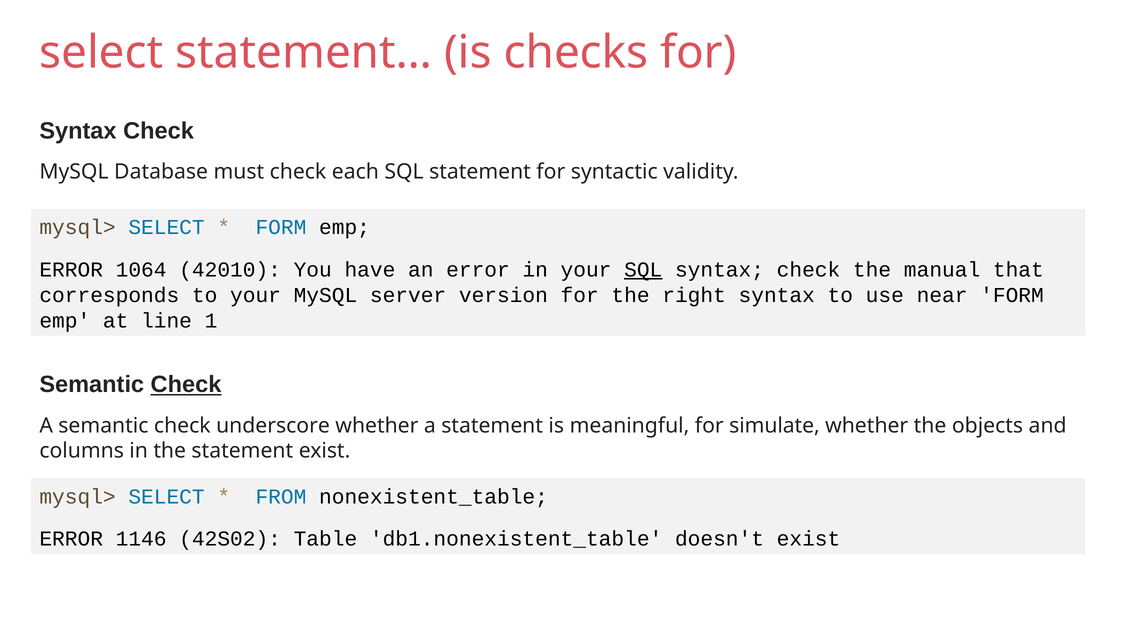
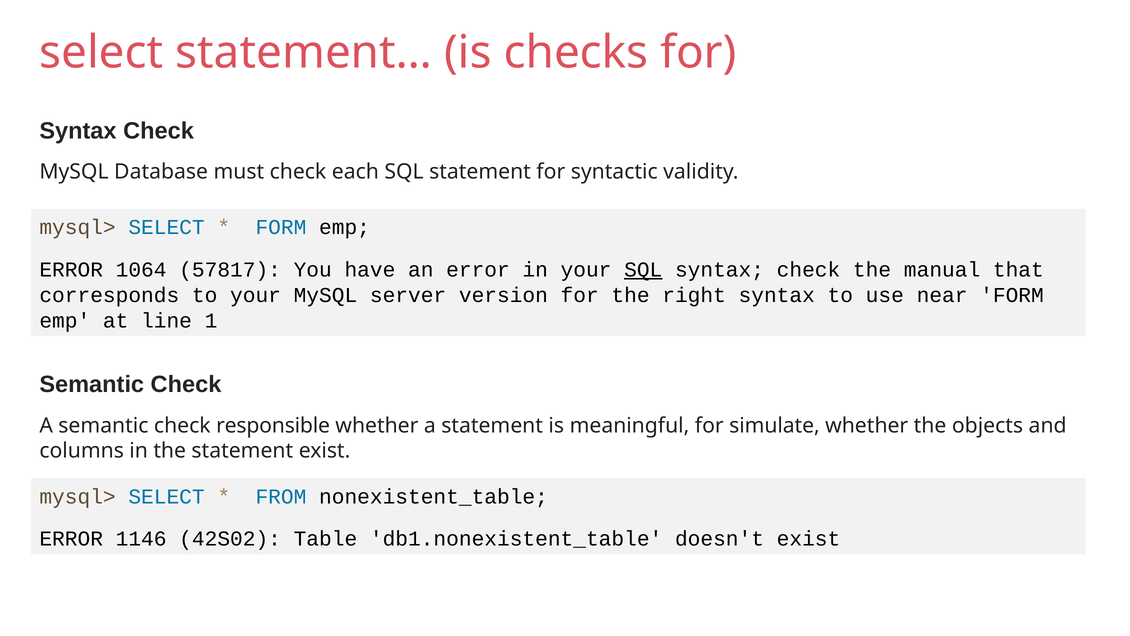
42010: 42010 -> 57817 (230, 270)
Check underline: present -> none (186, 384)
underscore: underscore -> responsible (273, 425)
